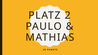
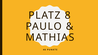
2: 2 -> 8 (68, 15)
